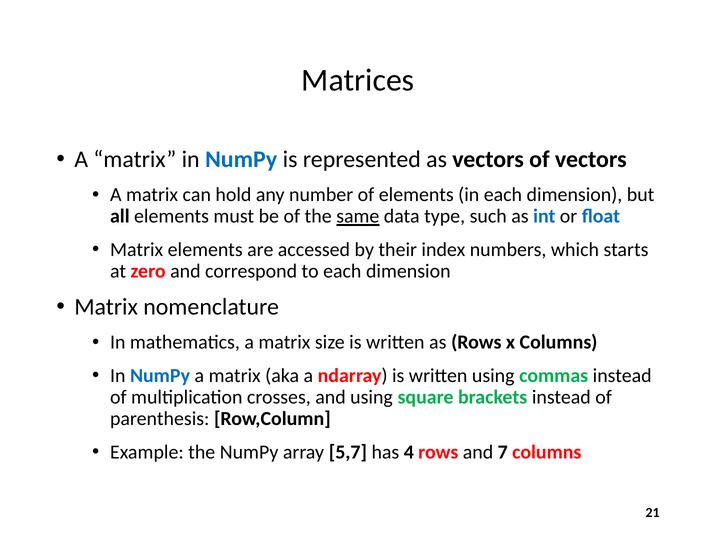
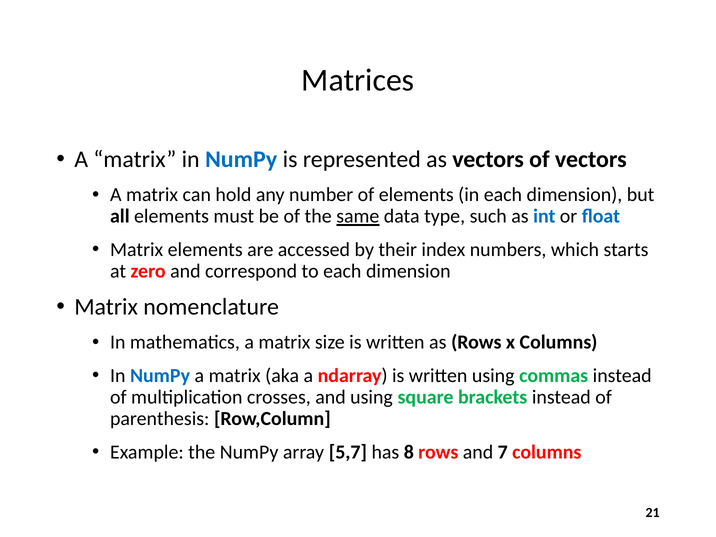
4: 4 -> 8 (409, 452)
